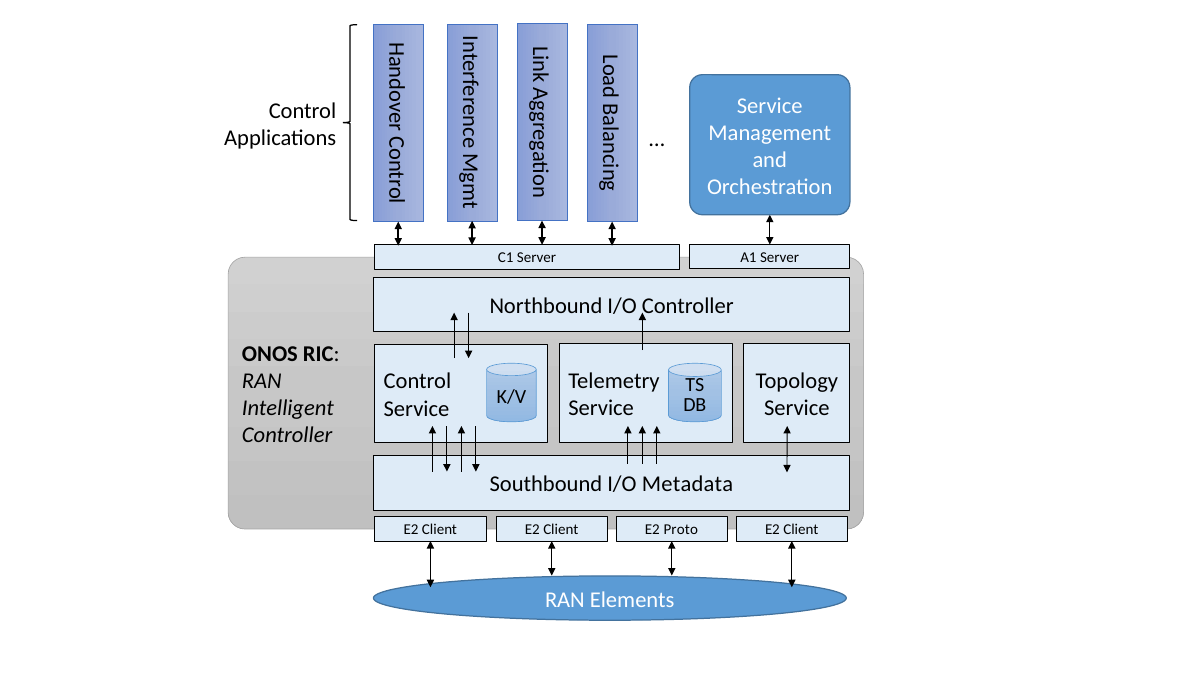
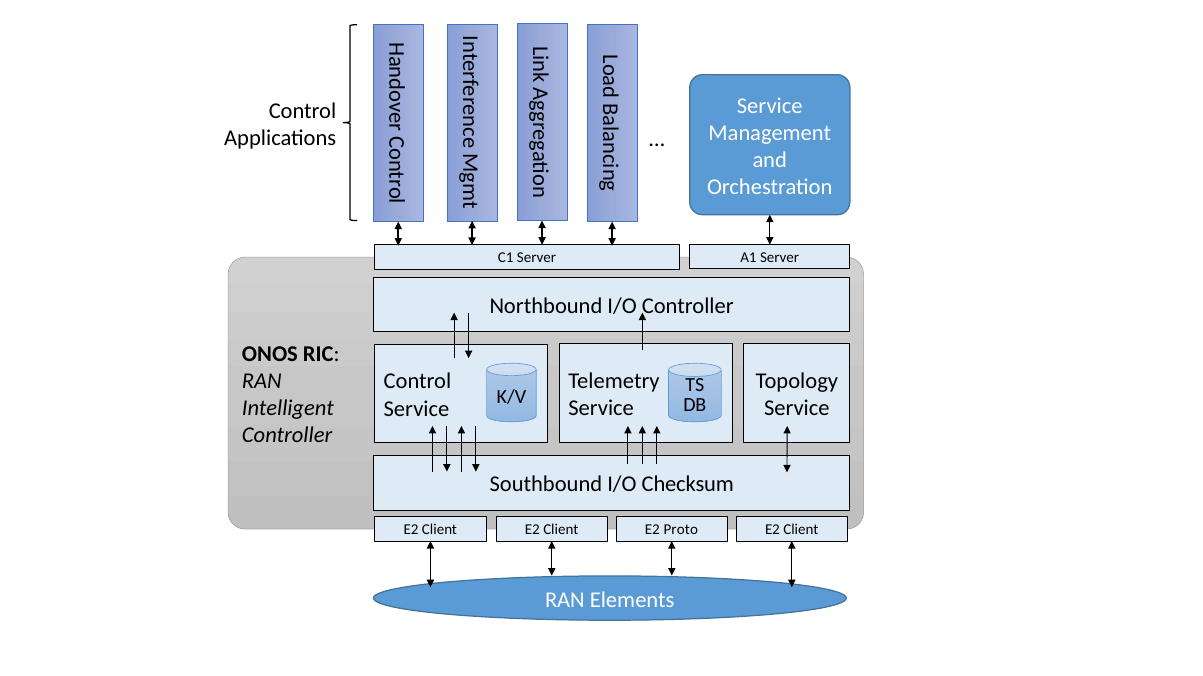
Metadata: Metadata -> Checksum (688, 485)
